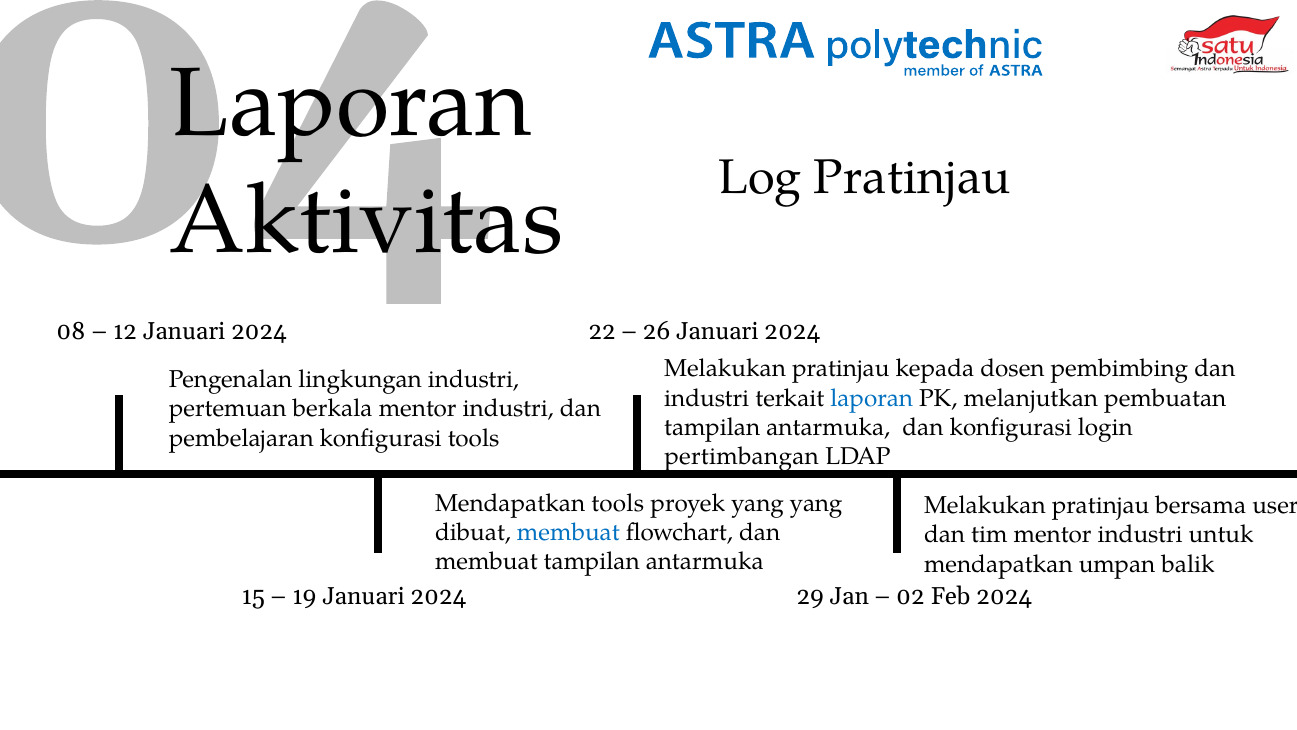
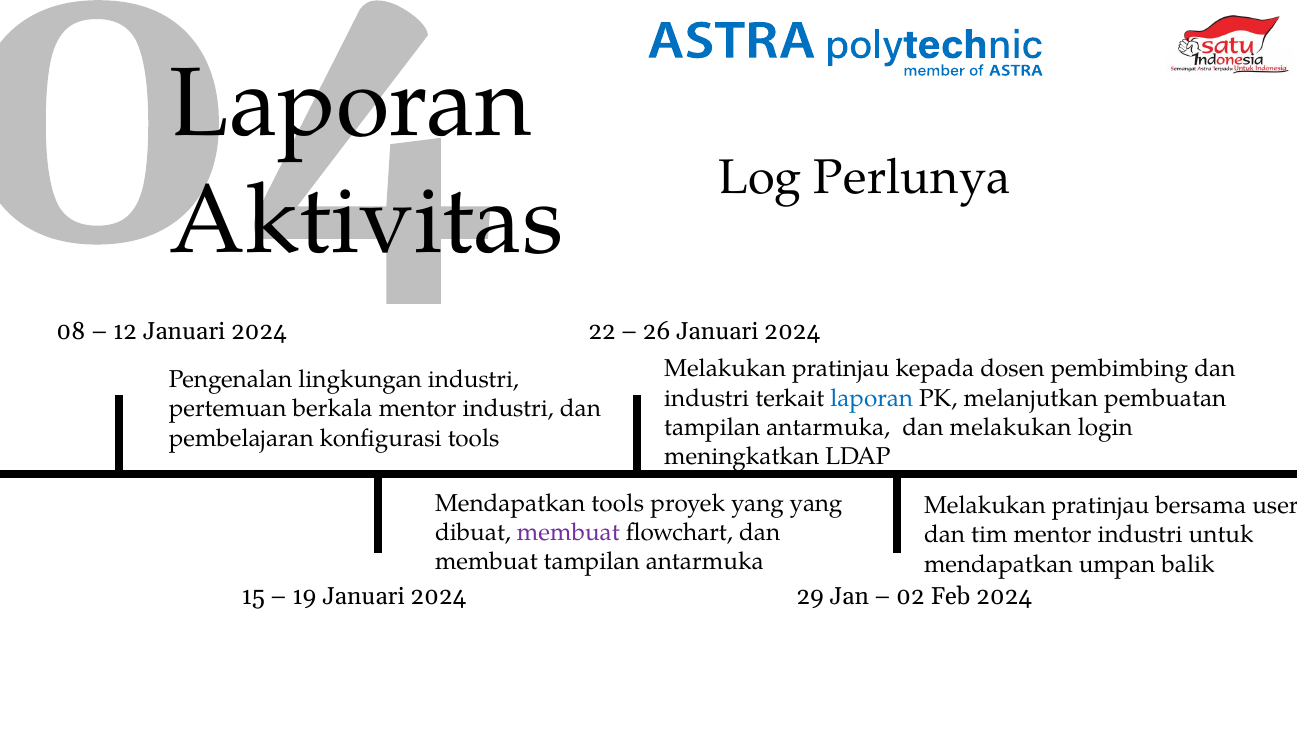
Log Pratinjau: Pratinjau -> Perlunya (912, 178)
dan konfigurasi: konfigurasi -> melakukan (1011, 427)
pertimbangan: pertimbangan -> meningkatkan (742, 456)
membuat colour: blue -> purple (568, 532)
